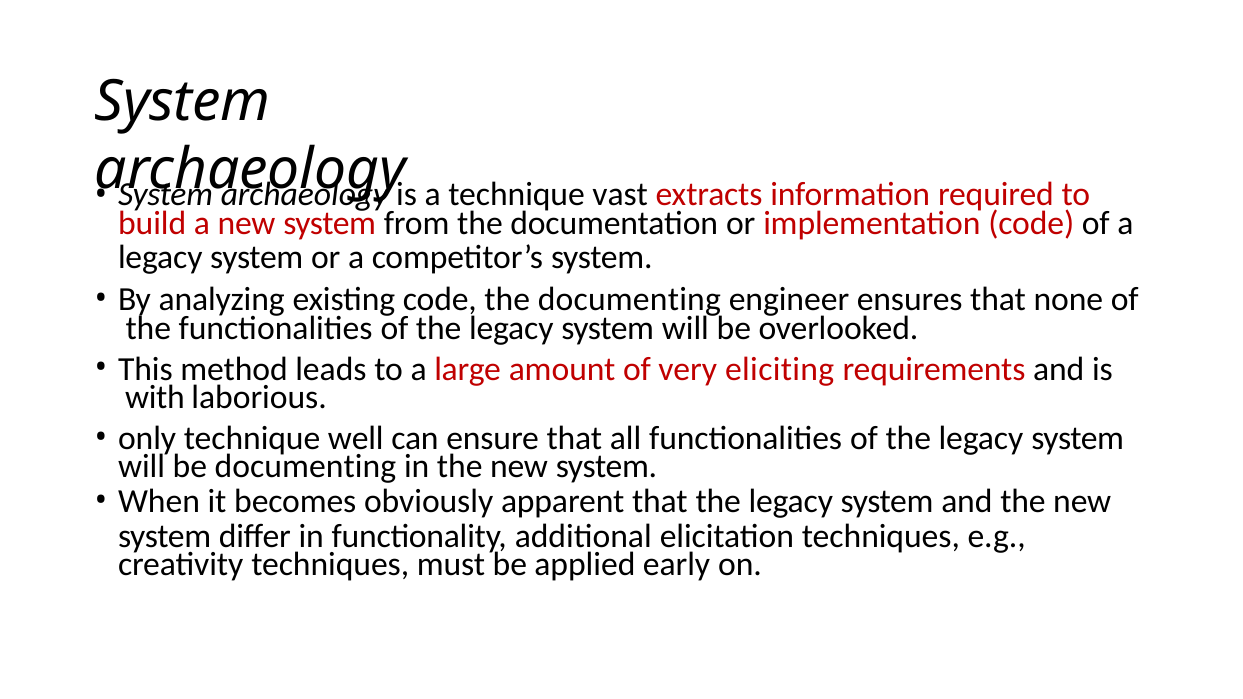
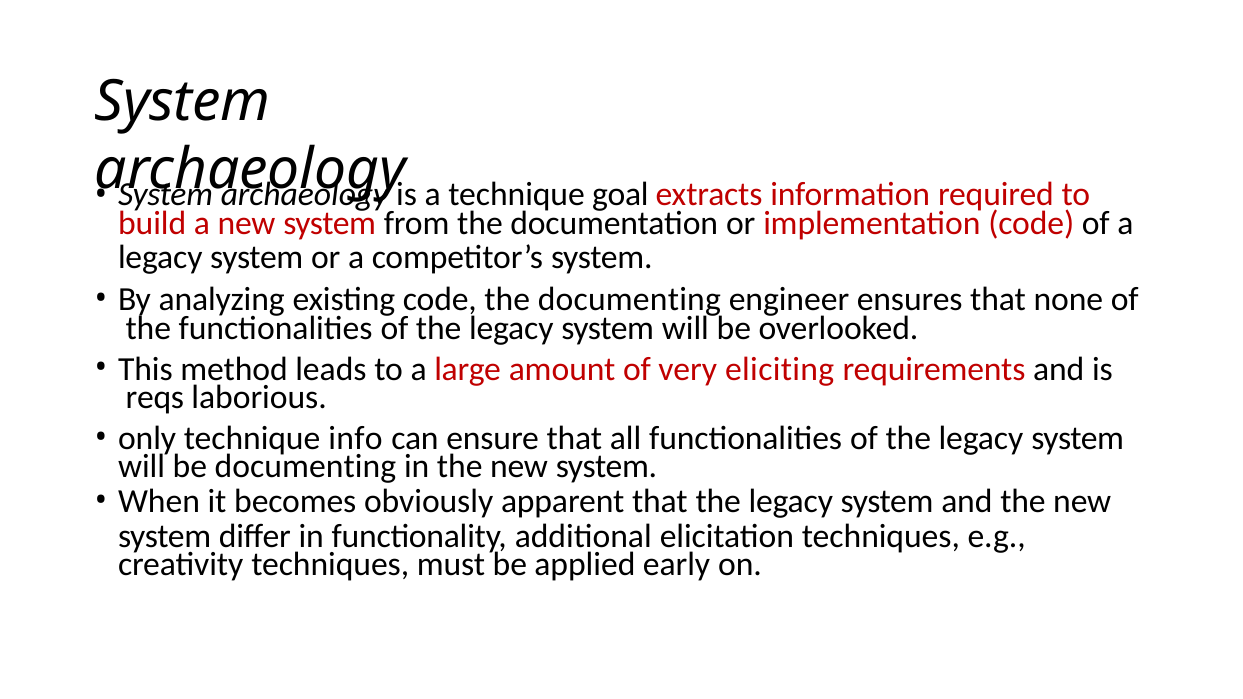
vast: vast -> goal (620, 195)
with: with -> reqs (155, 397)
well: well -> info (356, 439)
